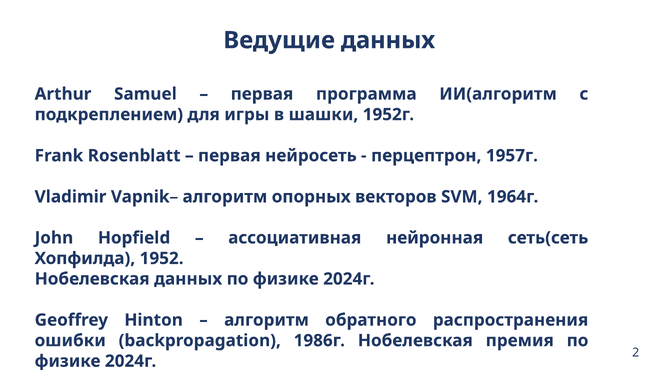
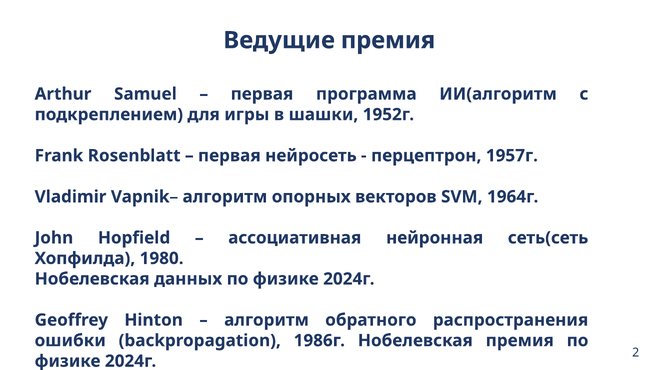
Ведущие данных: данных -> премия (388, 40)
1952: 1952 -> 1980 (162, 258)
